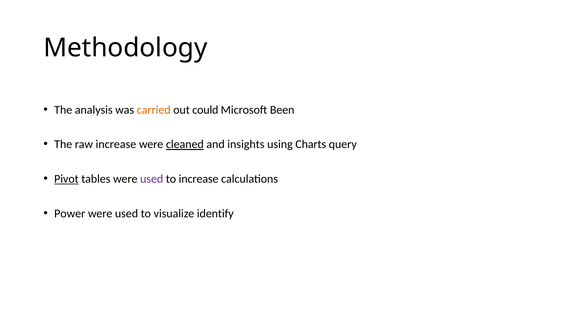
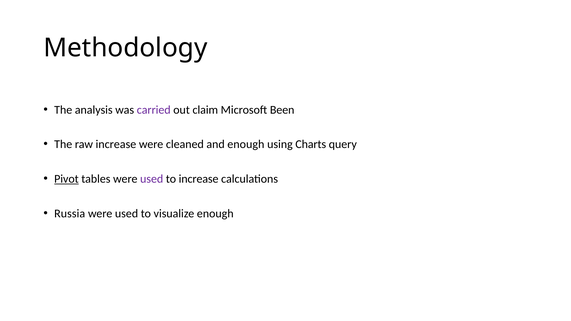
carried colour: orange -> purple (154, 110)
could: could -> claim (205, 110)
cleaned underline: present -> none (185, 144)
and insights: insights -> enough (246, 144)
Power: Power -> Russia (70, 214)
visualize identify: identify -> enough (215, 214)
